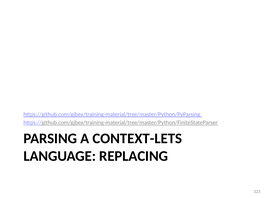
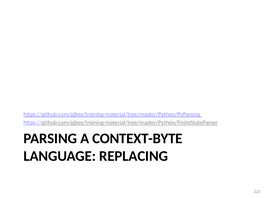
CONTEXT-LETS: CONTEXT-LETS -> CONTEXT-BYTE (137, 138)
